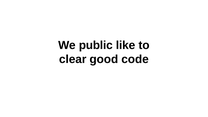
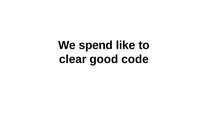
public: public -> spend (96, 45)
